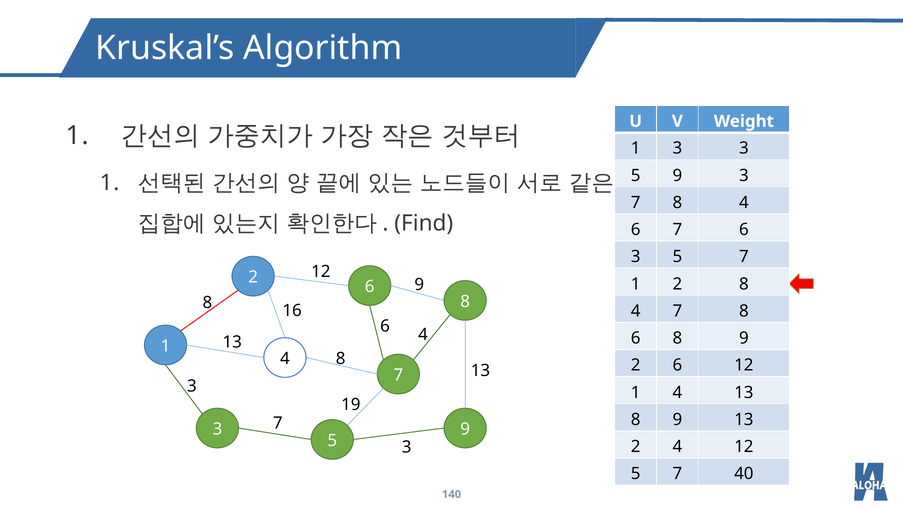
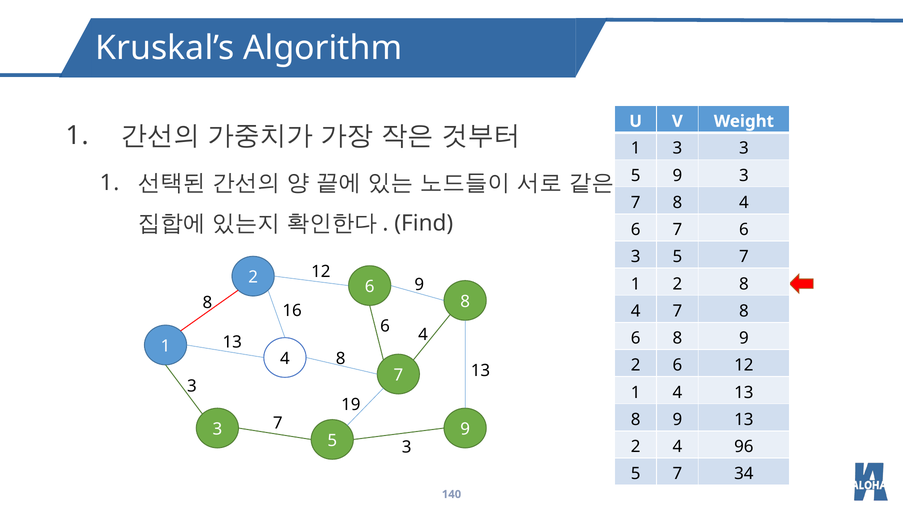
4 12: 12 -> 96 (744, 447)
40: 40 -> 34 (744, 474)
